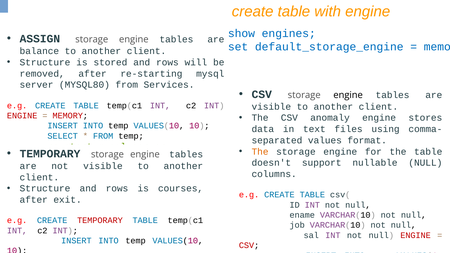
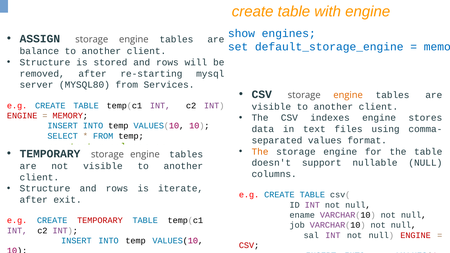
engine colour: black -> orange (348, 95)
anomaly: anomaly -> indexes (330, 118)
courses: courses -> iterate (181, 189)
